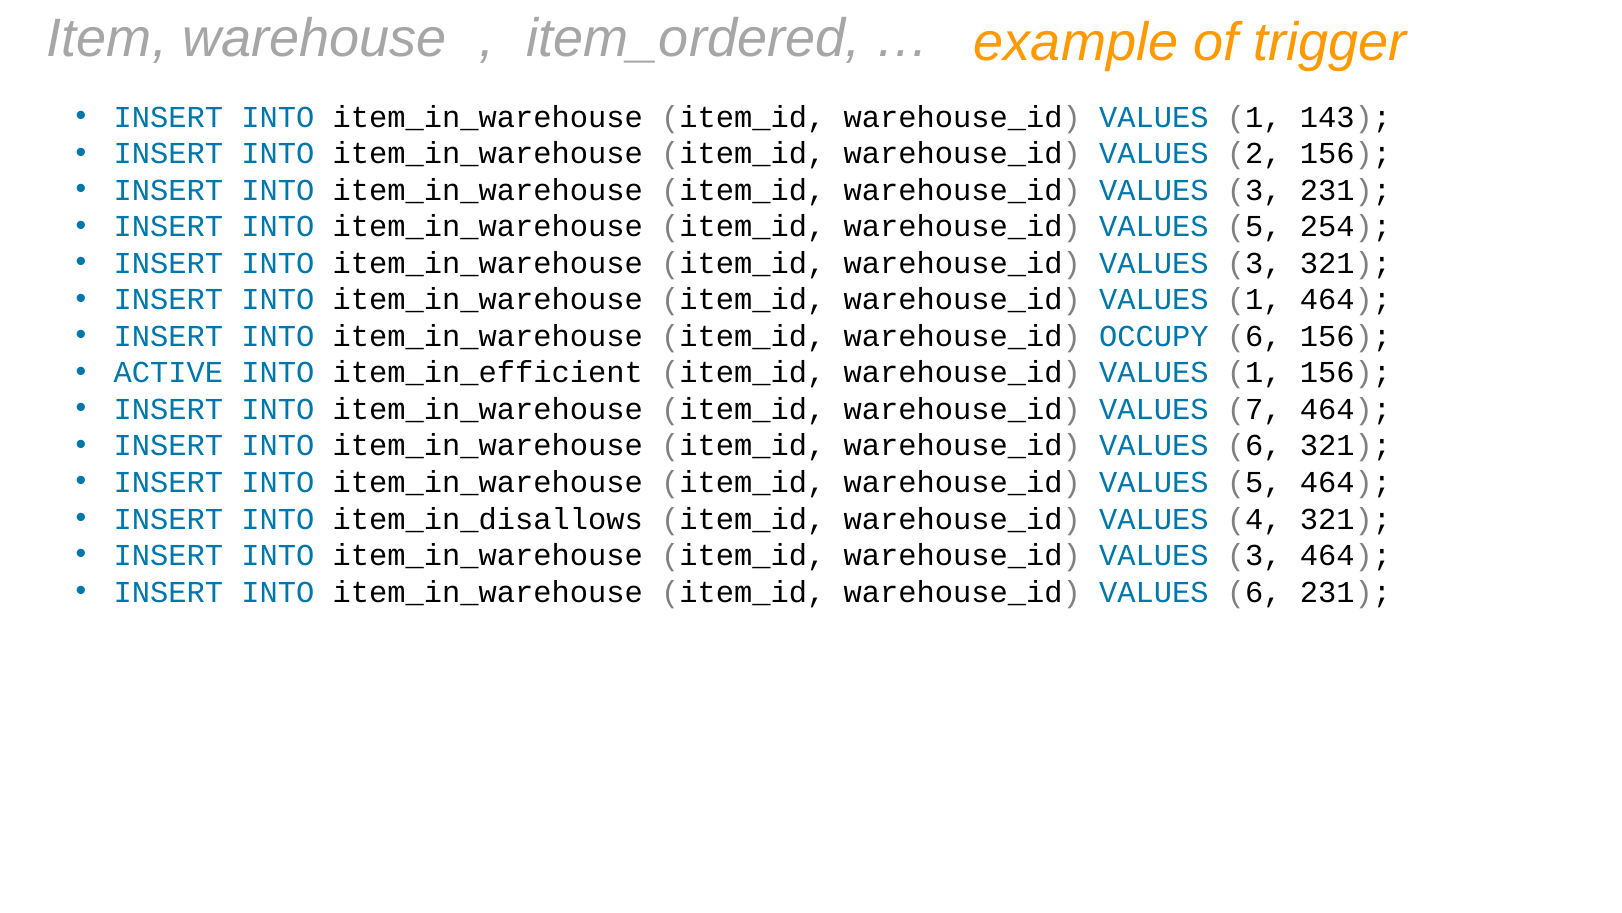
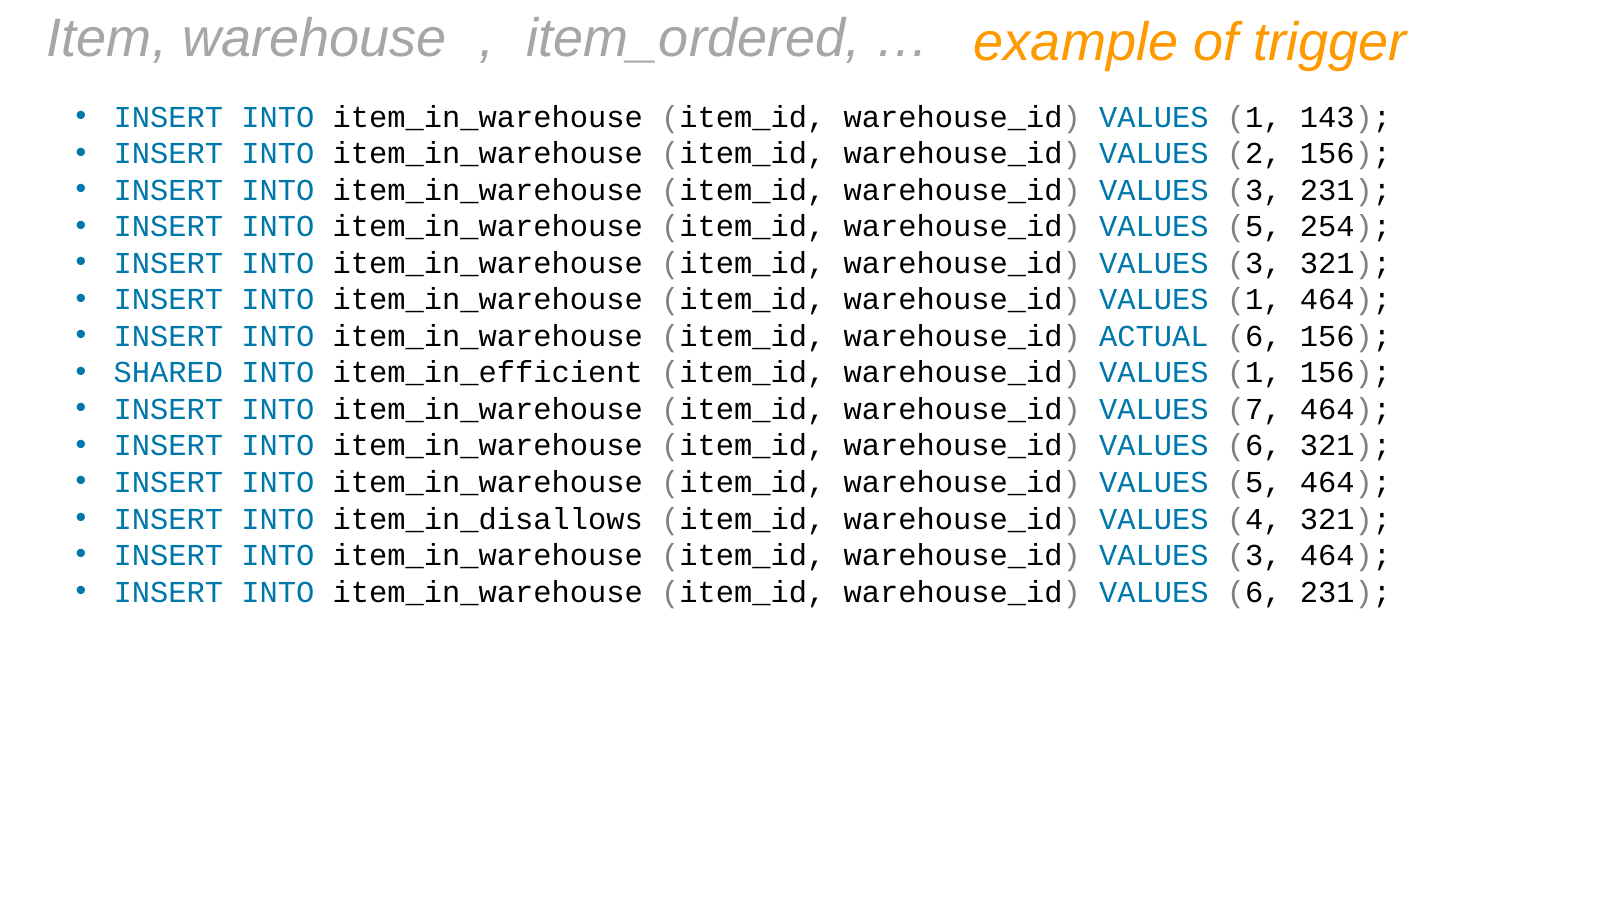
OCCUPY: OCCUPY -> ACTUAL (1154, 336)
ACTIVE: ACTIVE -> SHARED (168, 373)
